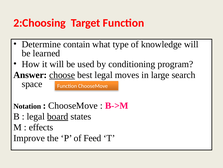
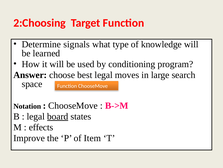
contain: contain -> signals (77, 44)
choose underline: present -> none (62, 75)
Feed: Feed -> Item (92, 138)
